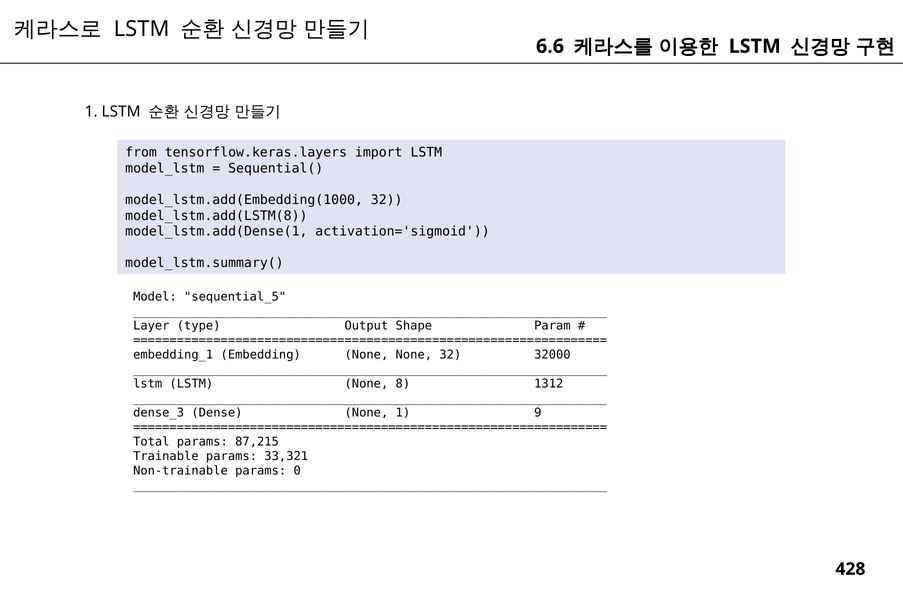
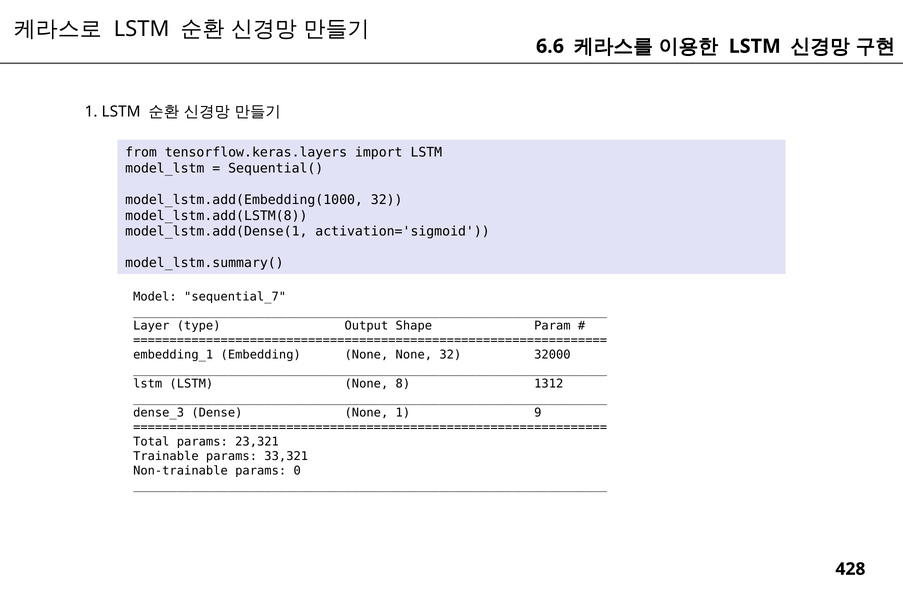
sequential_5: sequential_5 -> sequential_7 (235, 297)
87,215: 87,215 -> 23,321 (257, 442)
